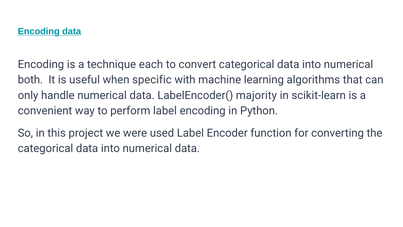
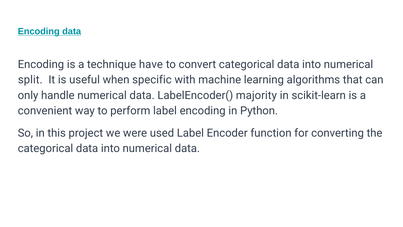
each: each -> have (151, 64)
both: both -> split (30, 80)
